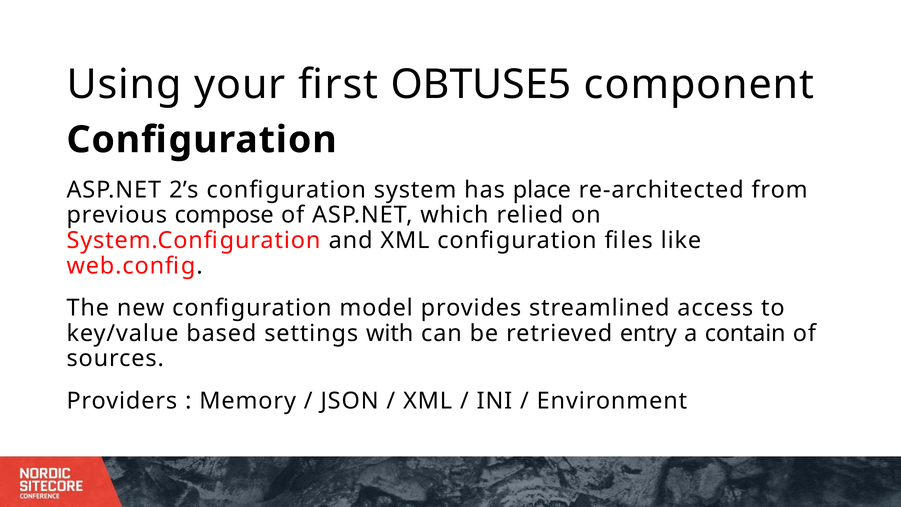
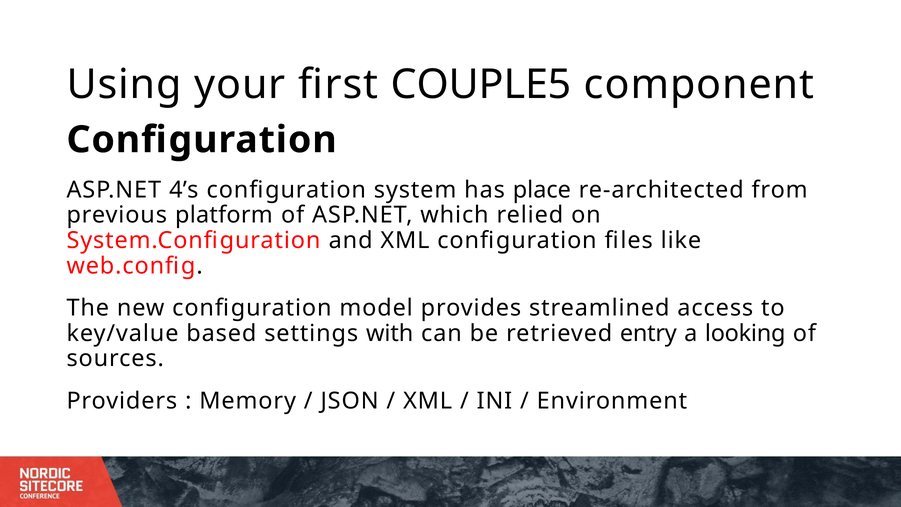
OBTUSE5: OBTUSE5 -> COUPLE5 (481, 85)
2’s: 2’s -> 4’s (184, 190)
compose: compose -> platform (224, 215)
contain: contain -> looking (745, 333)
